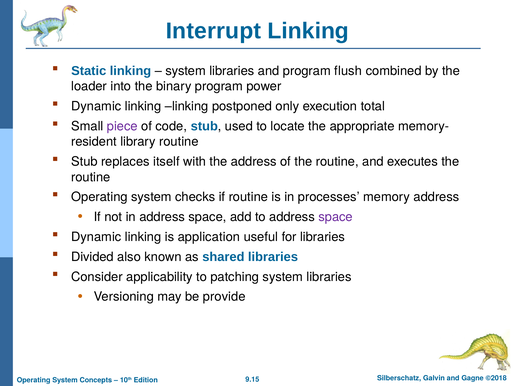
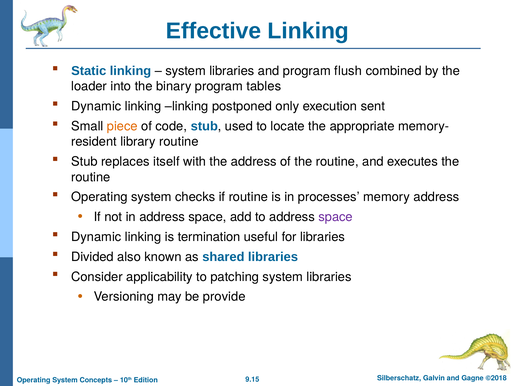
Interrupt: Interrupt -> Effective (214, 31)
power: power -> tables (264, 86)
total: total -> sent (373, 106)
piece colour: purple -> orange (122, 126)
application: application -> termination (209, 237)
